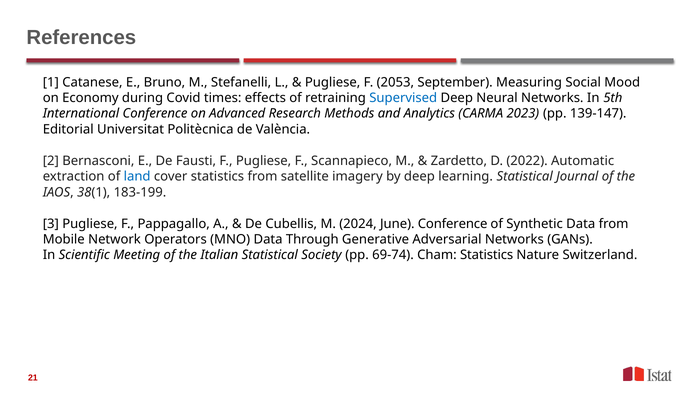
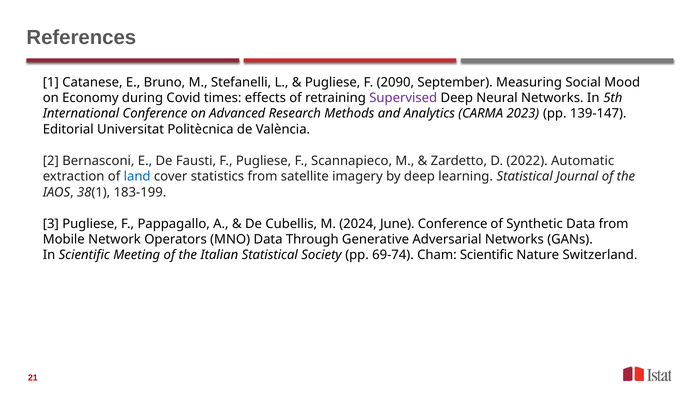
2053: 2053 -> 2090 (395, 82)
Supervised colour: blue -> purple (403, 98)
Cham Statistics: Statistics -> Scientific (487, 255)
